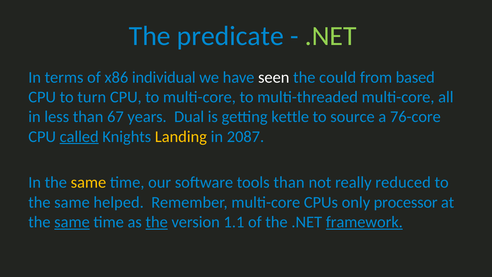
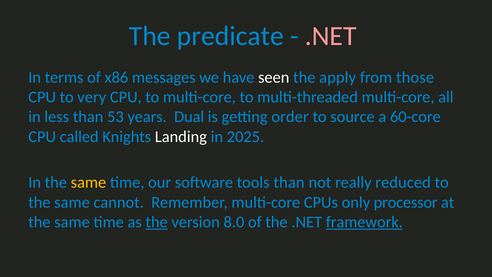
.NET colour: light green -> pink (331, 36)
individual: individual -> messages (164, 77)
could: could -> apply (338, 77)
based: based -> those (415, 77)
turn: turn -> very (92, 97)
67: 67 -> 53 (115, 117)
kettle: kettle -> order (290, 117)
76-core: 76-core -> 60-core (415, 117)
called underline: present -> none (79, 136)
Landing colour: yellow -> white (181, 136)
2087: 2087 -> 2025 (245, 136)
helped: helped -> cannot (119, 202)
same underline: present -> none (72, 222)
1.1: 1.1 -> 8.0 (234, 222)
